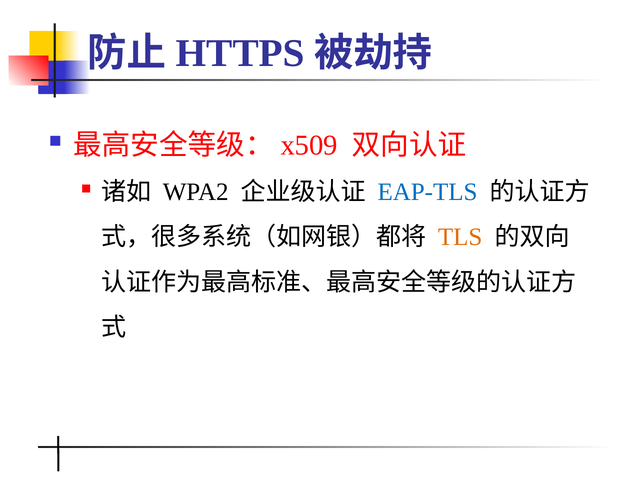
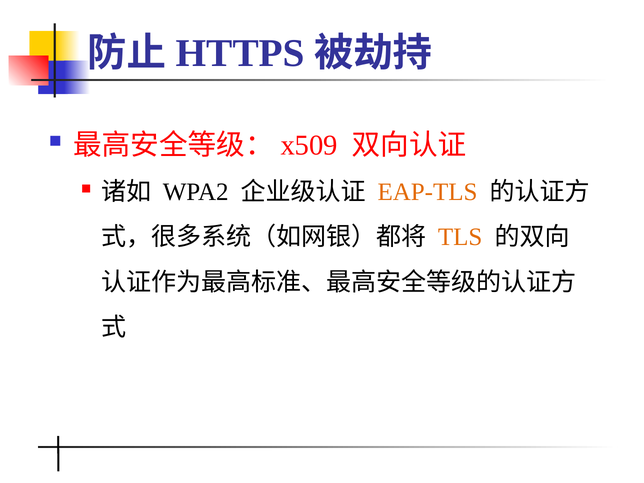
EAP-TLS colour: blue -> orange (428, 192)
